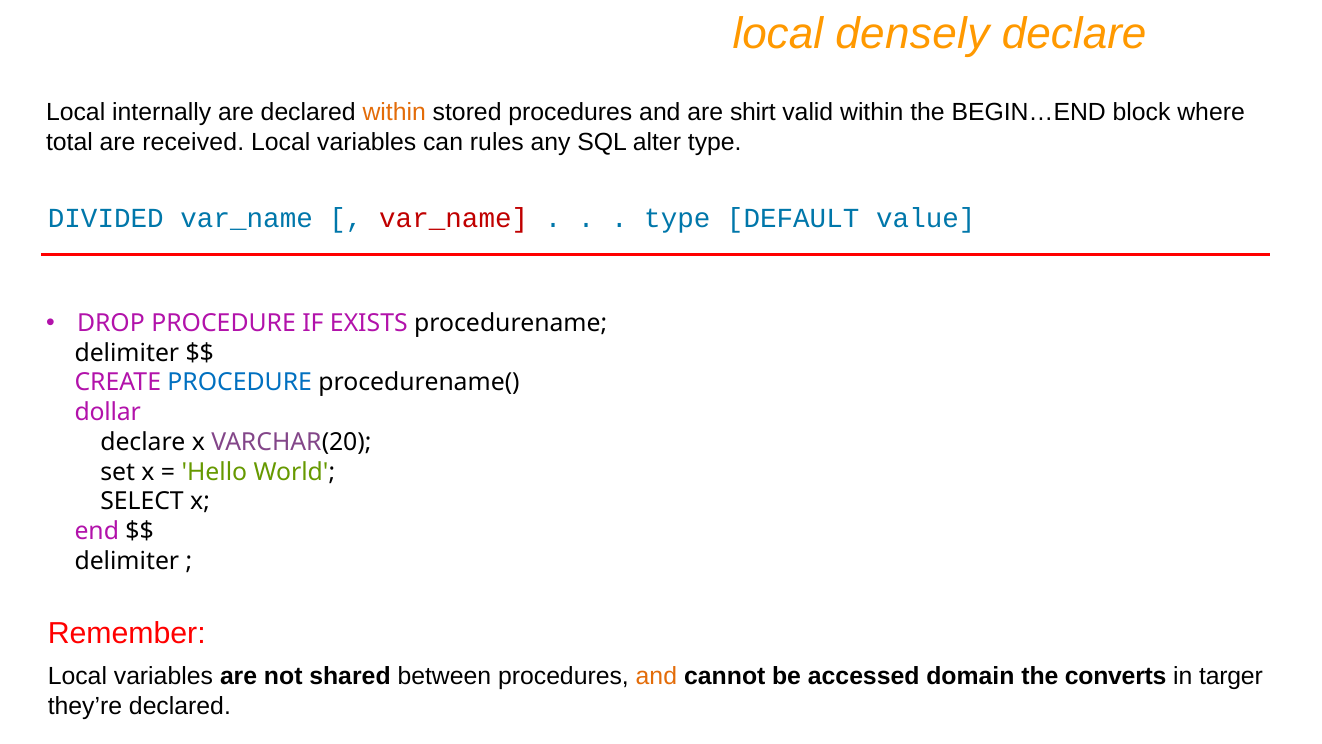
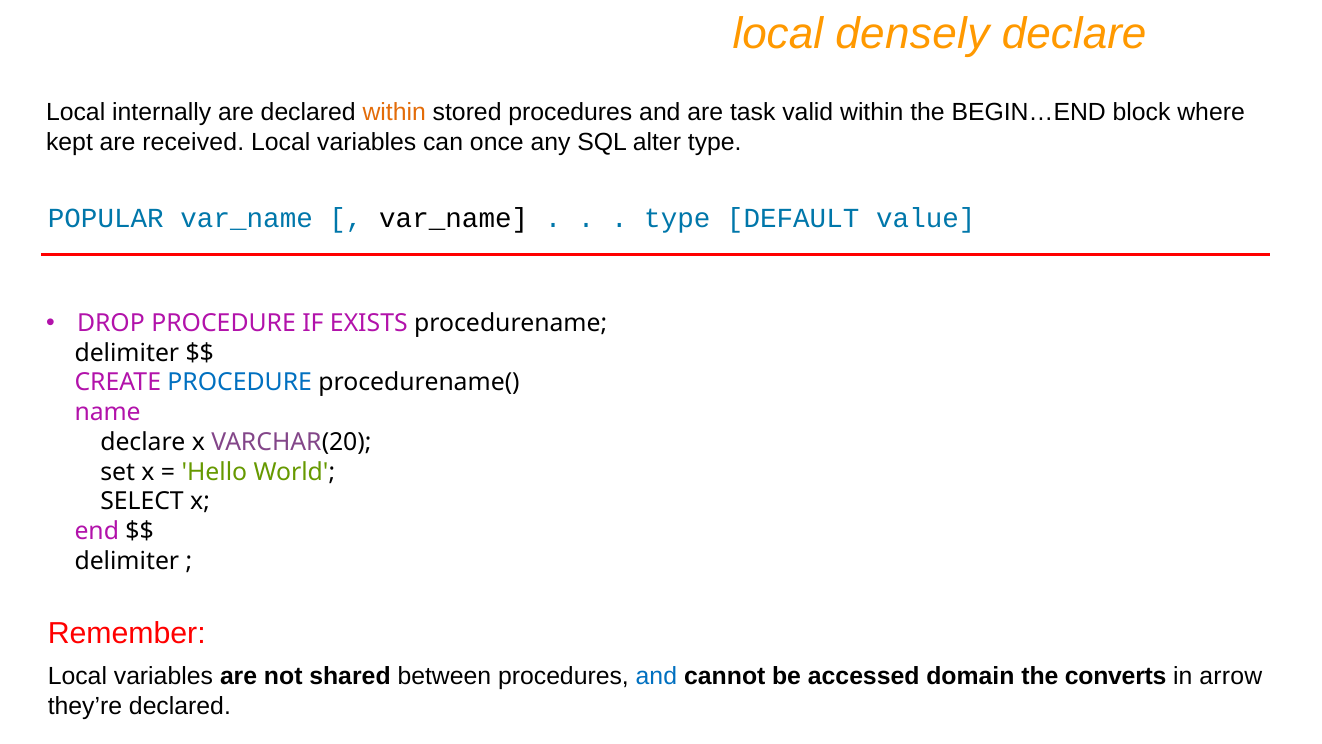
shirt: shirt -> task (753, 112)
total: total -> kept (69, 142)
rules: rules -> once (497, 142)
DIVIDED: DIVIDED -> POPULAR (106, 218)
var_name colour: red -> black (454, 218)
dollar: dollar -> name (108, 412)
and colour: orange -> blue (656, 676)
targer: targer -> arrow (1231, 676)
